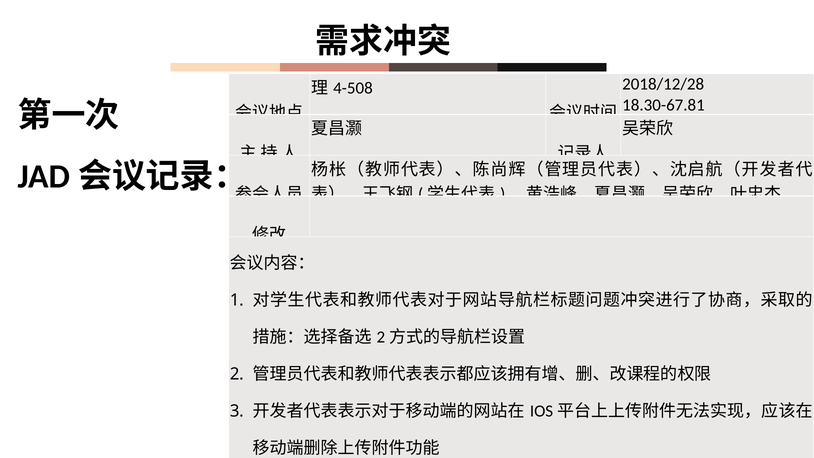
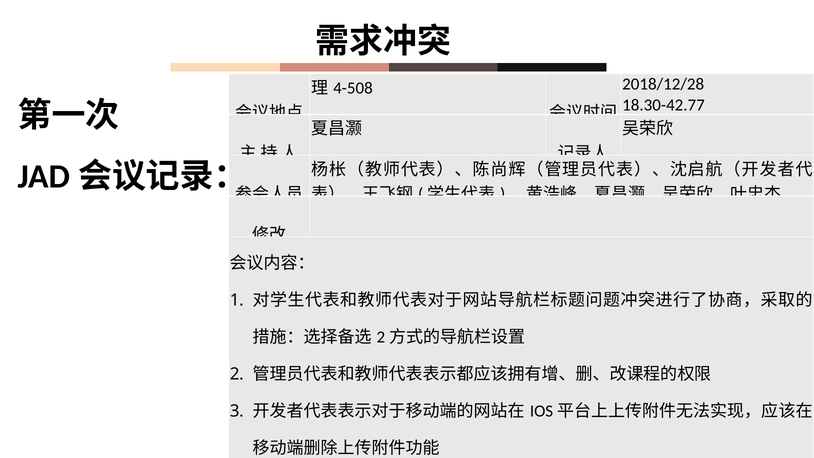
18.30-67.81: 18.30-67.81 -> 18.30-42.77 (664, 105)
